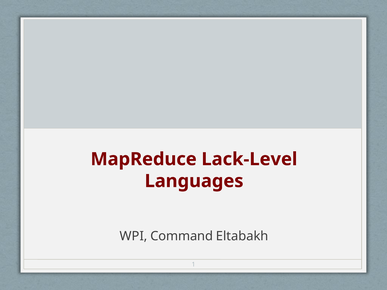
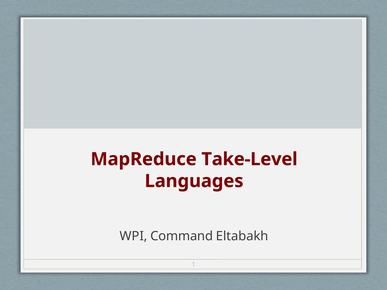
Lack-Level: Lack-Level -> Take-Level (250, 159)
